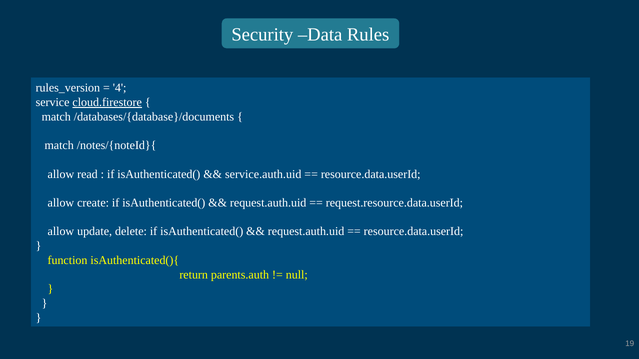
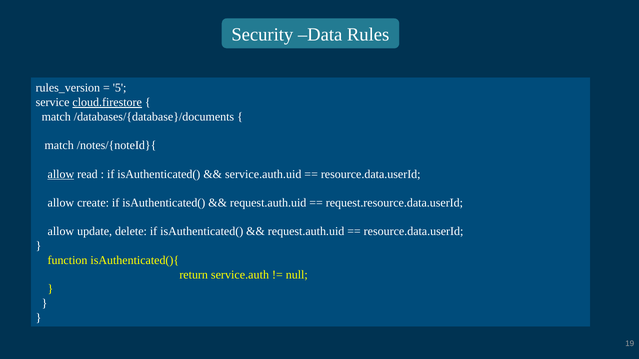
4: 4 -> 5 (120, 88)
allow underline: none -> present (61, 174)
parents.auth: parents.auth -> service.auth (240, 275)
